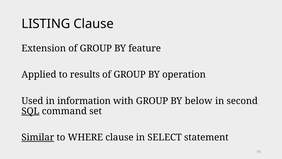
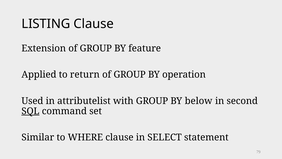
results: results -> return (85, 75)
information: information -> attributelist (84, 101)
Similar underline: present -> none (38, 137)
